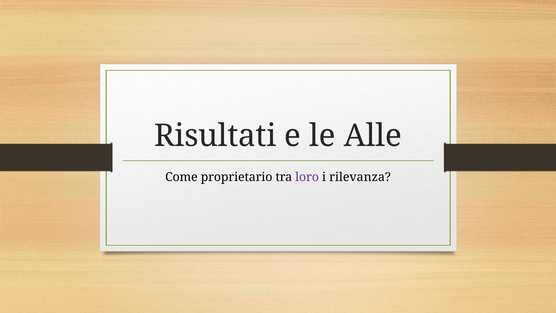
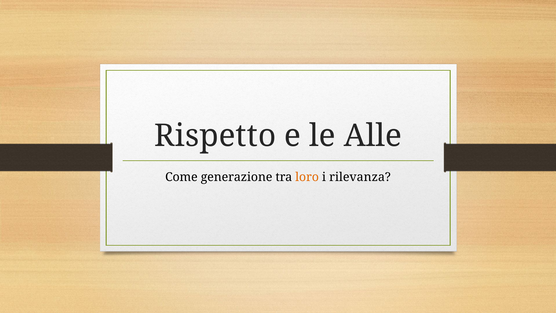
Risultati: Risultati -> Rispetto (215, 136)
proprietario: proprietario -> generazione (237, 177)
loro colour: purple -> orange (307, 177)
